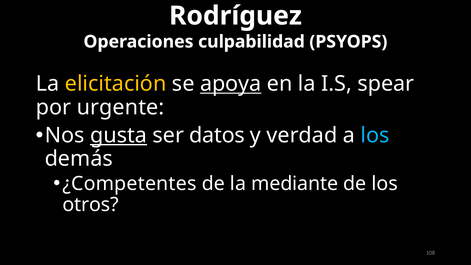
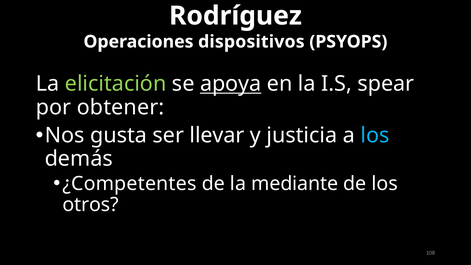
culpabilidad: culpabilidad -> dispositivos (251, 42)
elicitación colour: yellow -> light green (116, 84)
urgente: urgente -> obtener (121, 107)
gusta underline: present -> none (119, 135)
datos: datos -> llevar (217, 135)
verdad: verdad -> justicia (302, 135)
